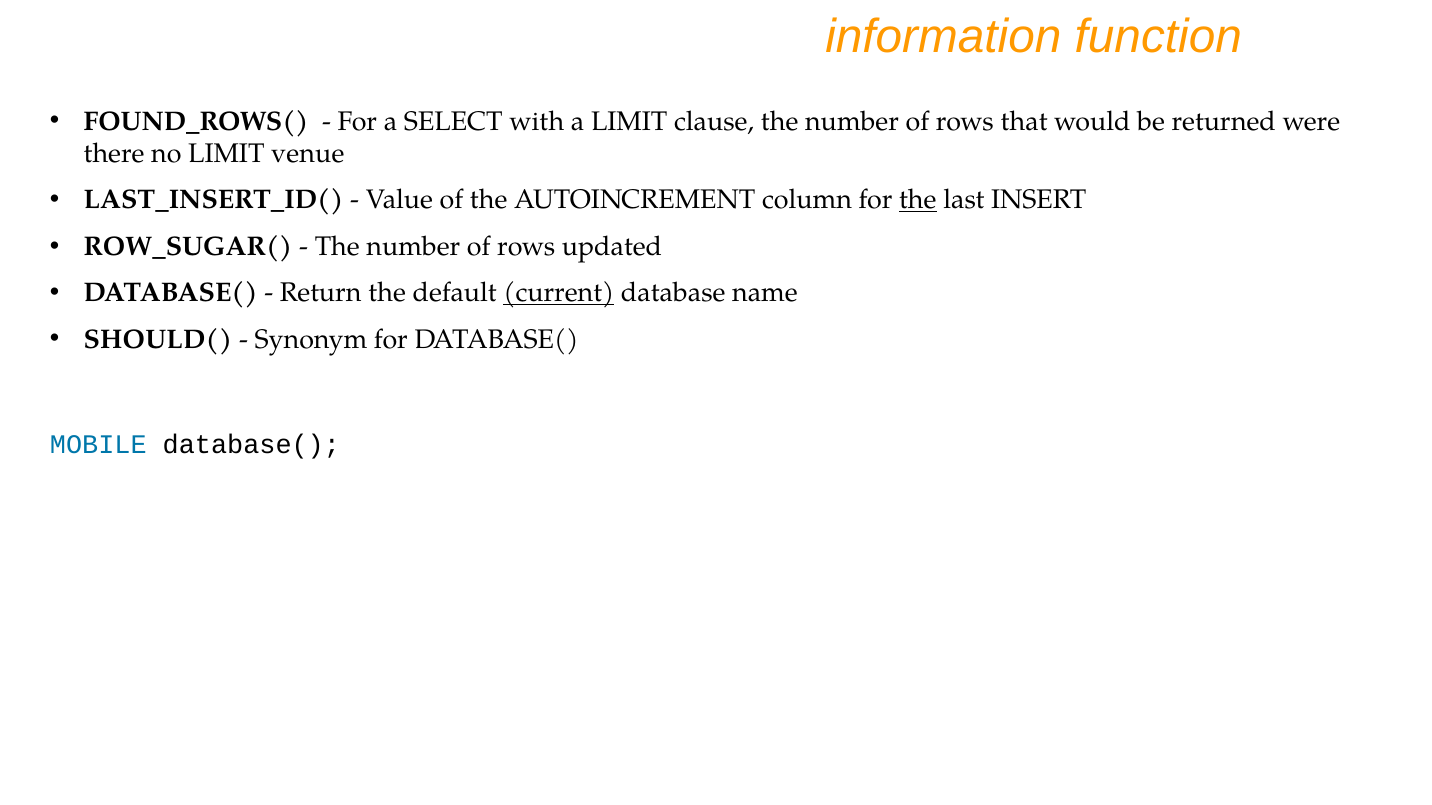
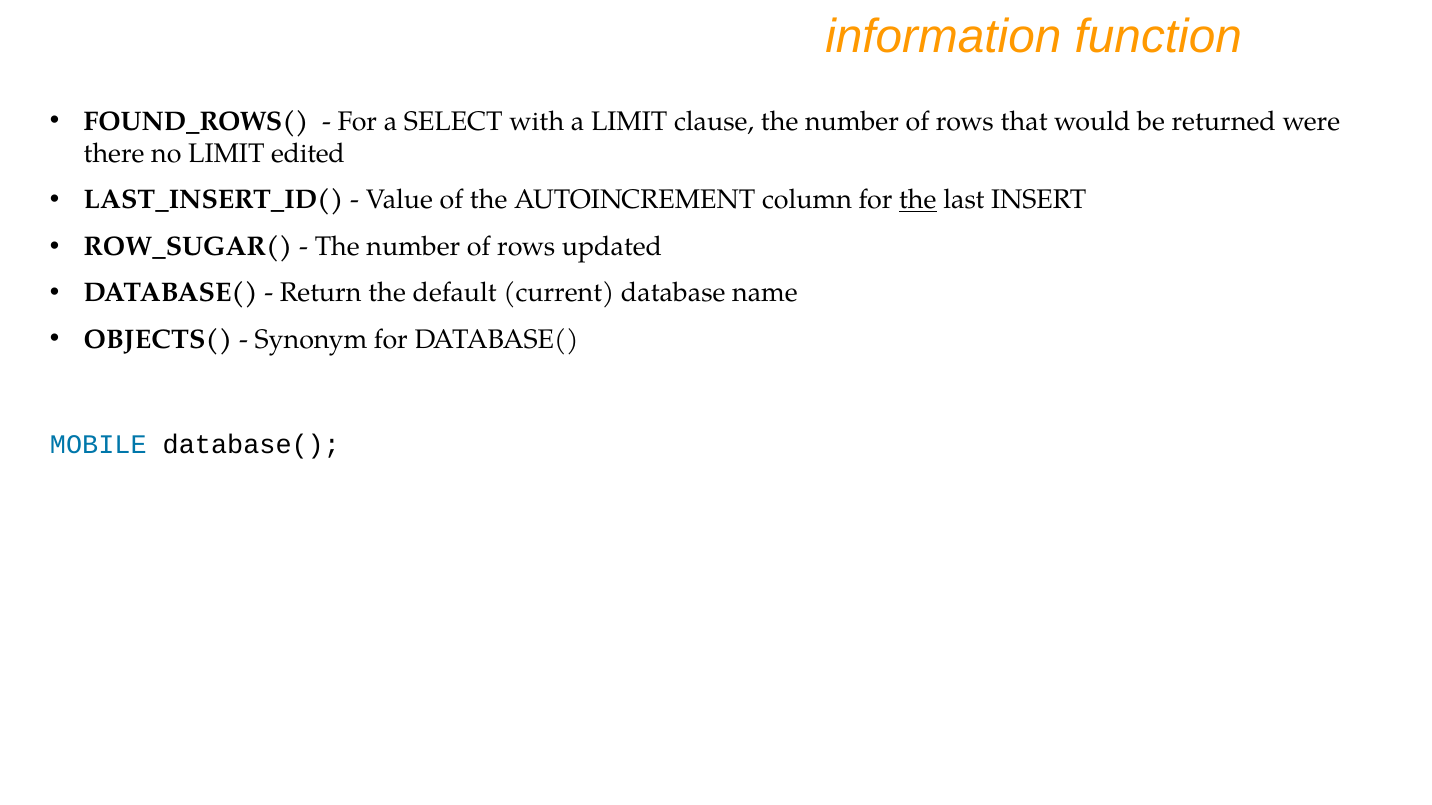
venue: venue -> edited (308, 154)
current underline: present -> none (559, 293)
SHOULD(: SHOULD( -> OBJECTS( (158, 340)
